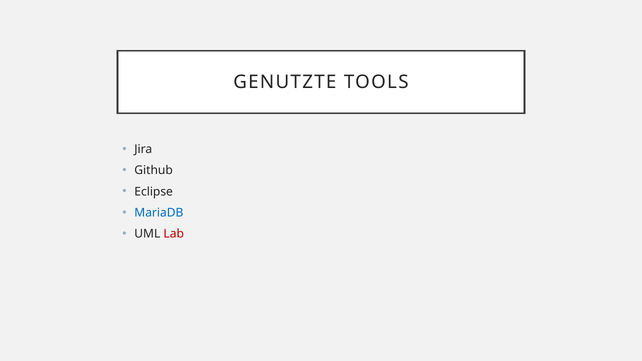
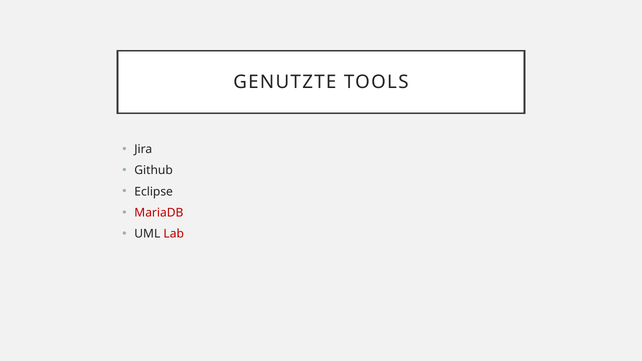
MariaDB colour: blue -> red (159, 213)
